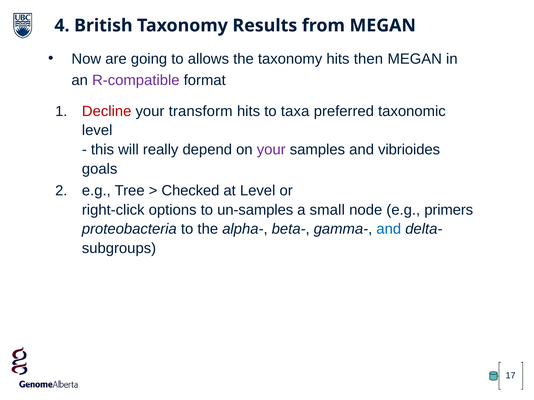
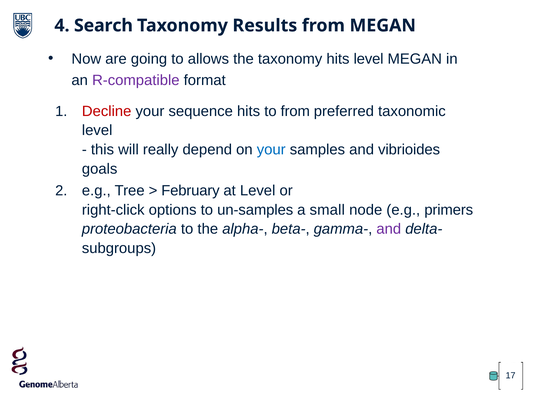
British: British -> Search (103, 26)
hits then: then -> level (369, 59)
transform: transform -> sequence (201, 111)
to taxa: taxa -> from (295, 111)
your colour: purple -> blue (271, 150)
Checked: Checked -> February (190, 191)
and colour: blue -> purple (389, 229)
